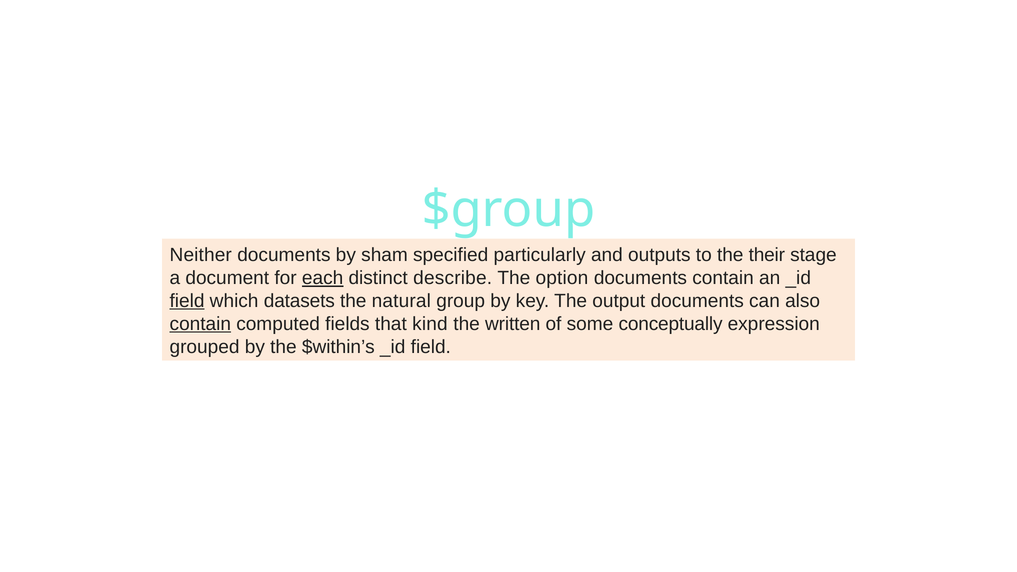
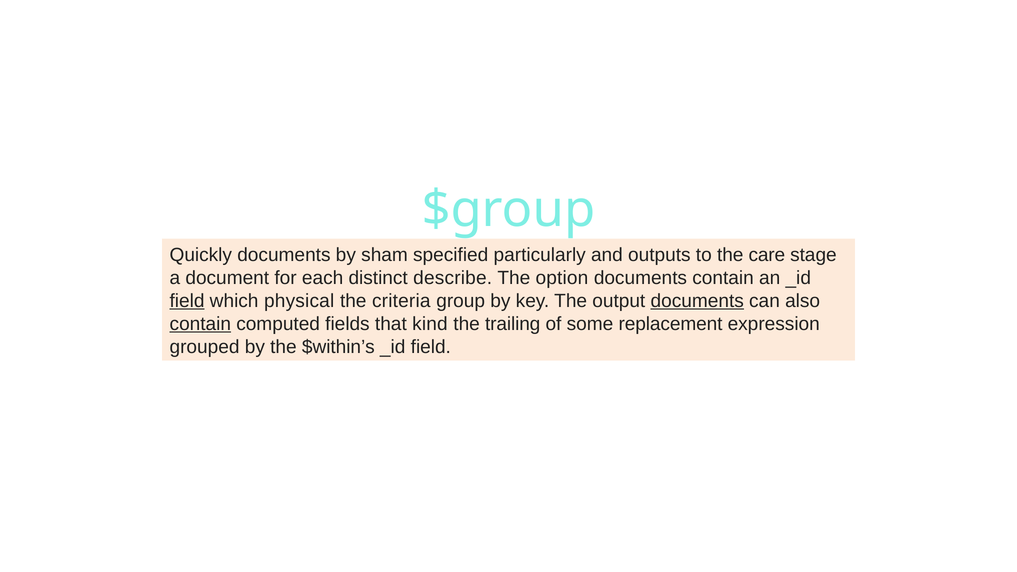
Neither: Neither -> Quickly (201, 255)
their: their -> care (767, 255)
each underline: present -> none (323, 278)
datasets: datasets -> physical (299, 301)
natural: natural -> criteria (401, 301)
documents underline: none -> present (697, 301)
written: written -> trailing (513, 324)
conceptually: conceptually -> replacement (671, 324)
